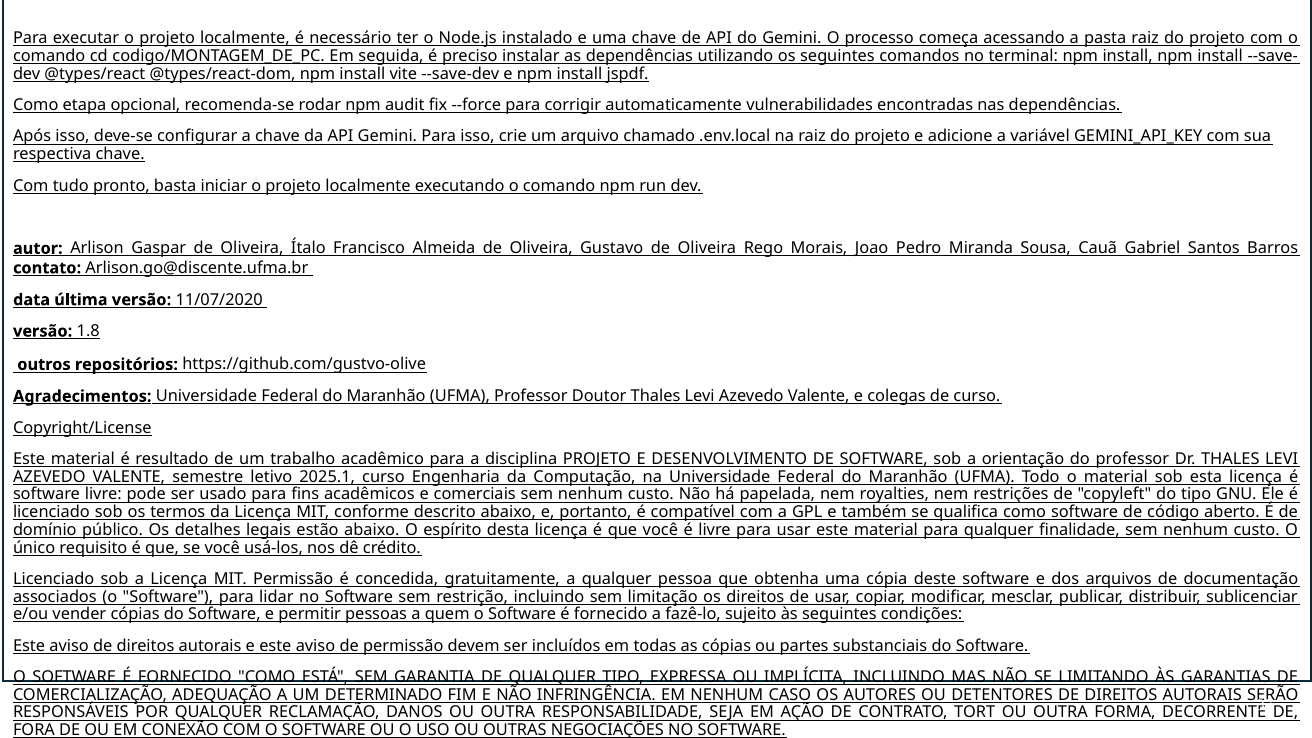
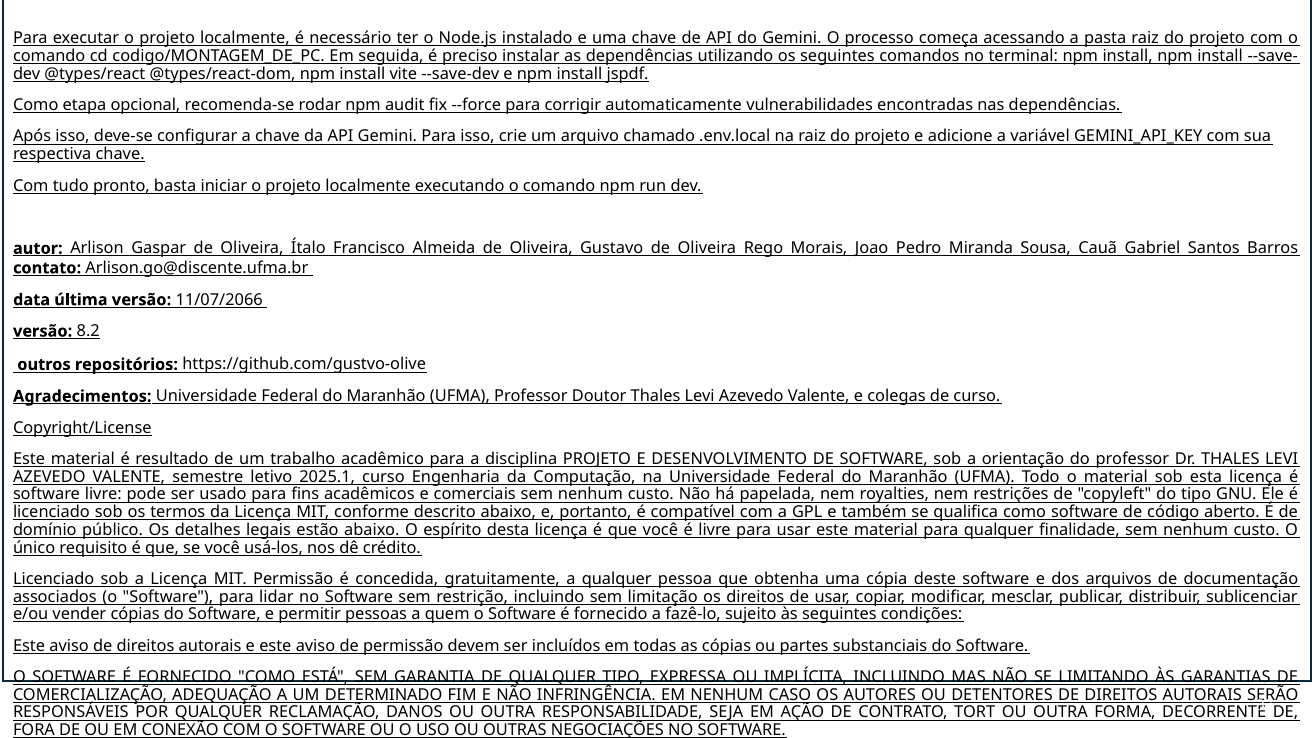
11/07/2020: 11/07/2020 -> 11/07/2066 (219, 300)
1.8: 1.8 -> 8.2 (88, 331)
